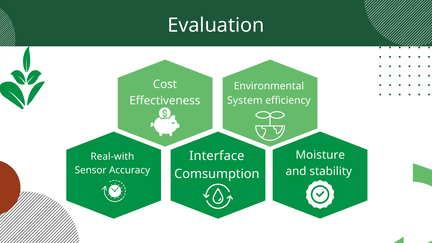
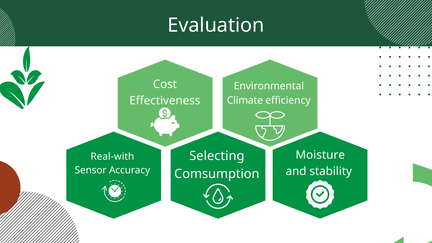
System: System -> Climate (245, 101)
Interface: Interface -> Selecting (217, 156)
